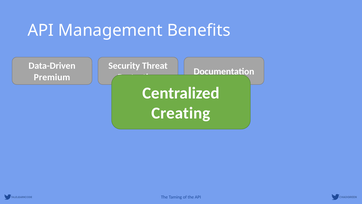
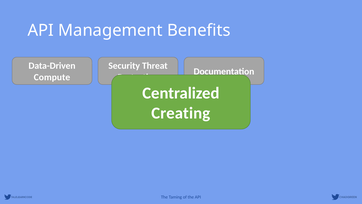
Premium: Premium -> Compute (52, 77)
